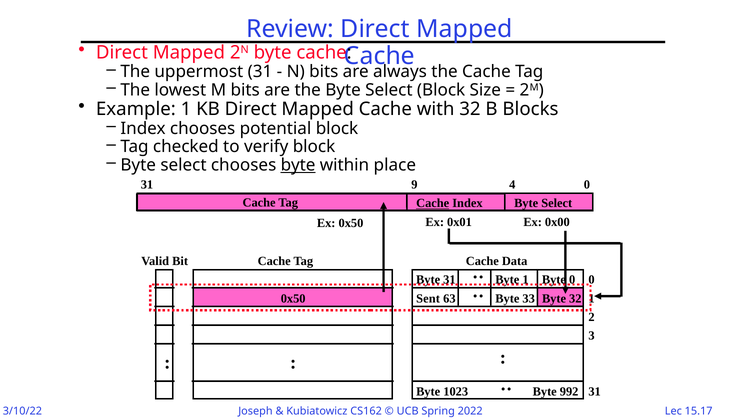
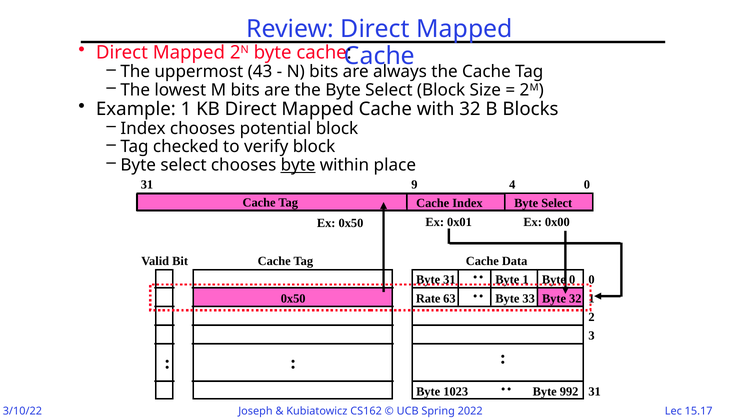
uppermost 31: 31 -> 43 (260, 72)
Cache underline: present -> none (433, 203)
Sent: Sent -> Rate (428, 298)
